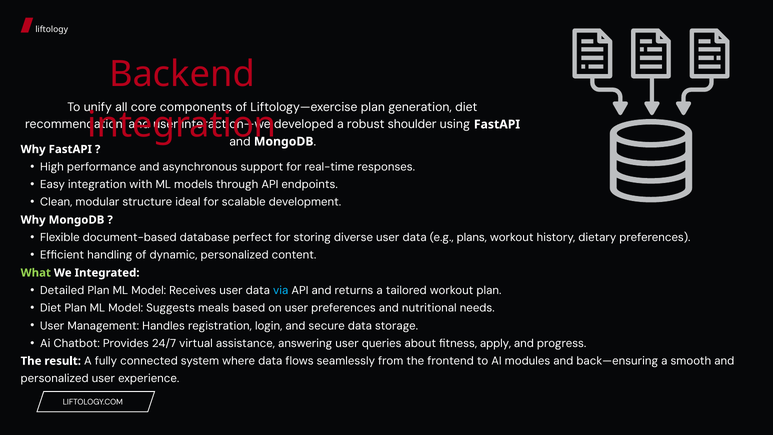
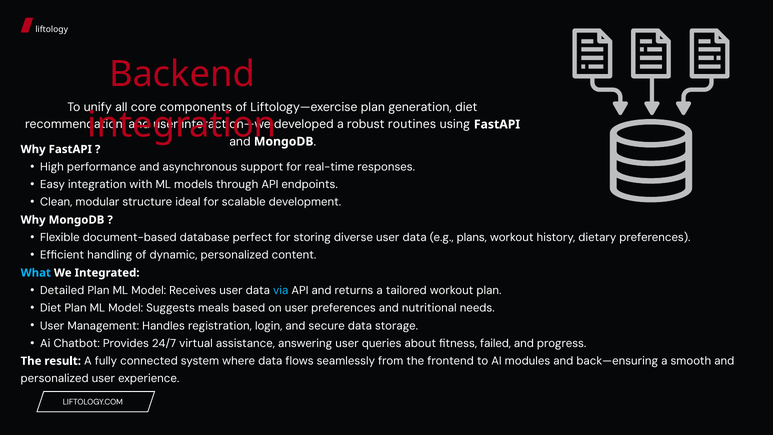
shoulder: shoulder -> routines (412, 124)
What colour: light green -> light blue (36, 273)
apply: apply -> failed (496, 343)
